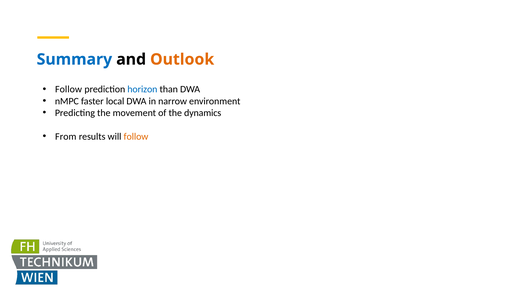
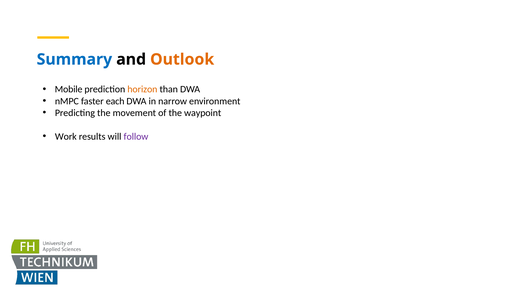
Follow: Follow -> Mobile (69, 89)
horizon colour: blue -> orange (142, 89)
local: local -> each (115, 101)
dynamics: dynamics -> waypoint (203, 113)
From: From -> Work (66, 136)
follow colour: orange -> purple (136, 136)
